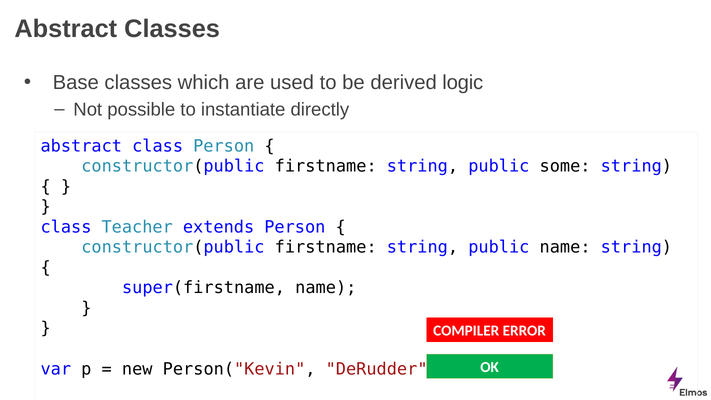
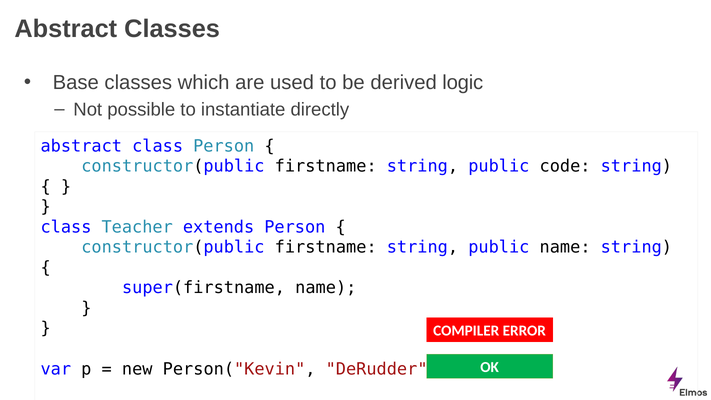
some: some -> code (565, 166)
